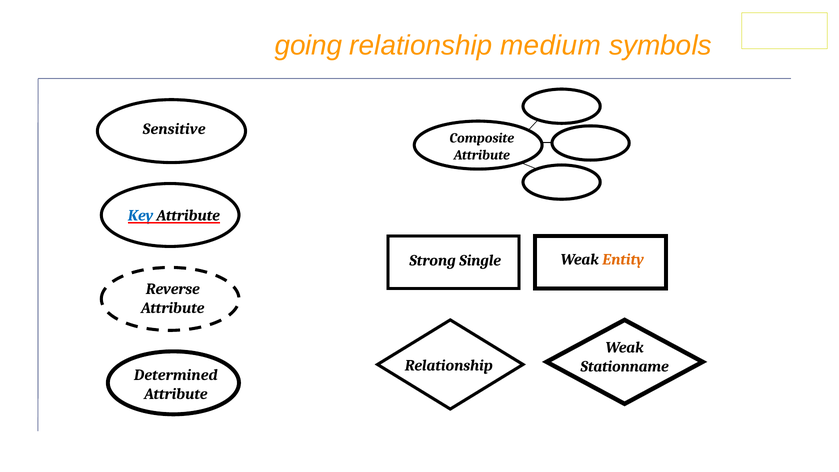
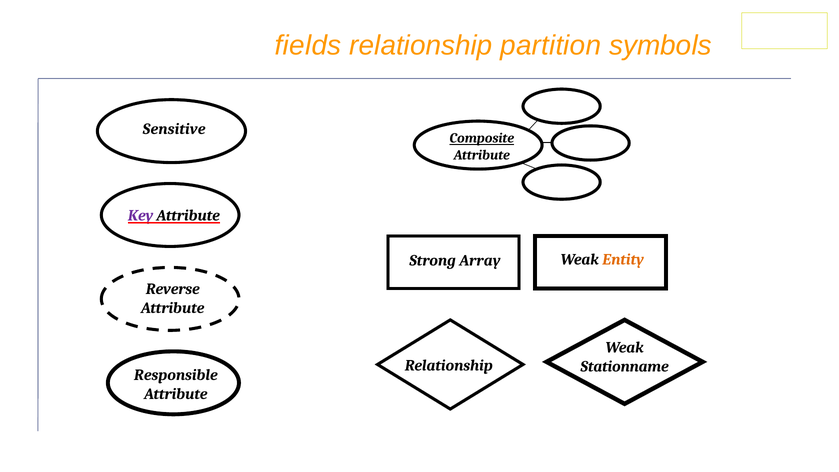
going: going -> fields (308, 46)
medium: medium -> partition (551, 46)
Composite underline: none -> present (482, 138)
Key colour: blue -> purple (141, 216)
Single: Single -> Array (480, 261)
Determined: Determined -> Responsible (176, 375)
